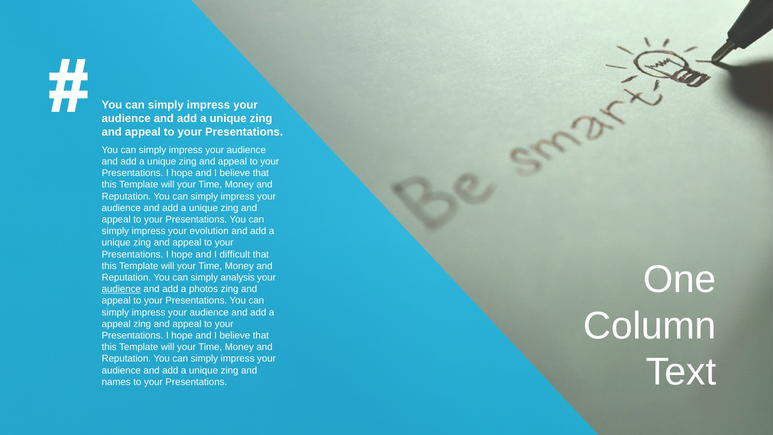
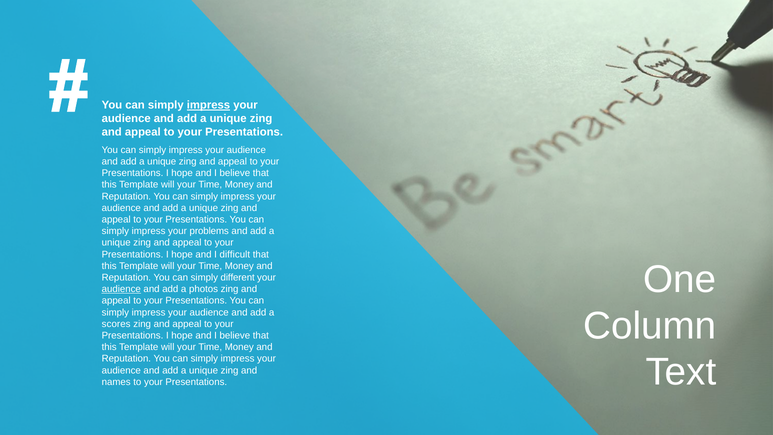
impress underline: none -> present (208, 105)
evolution: evolution -> problems (209, 231)
analysis: analysis -> different (238, 277)
appeal: appeal -> scores (116, 324)
